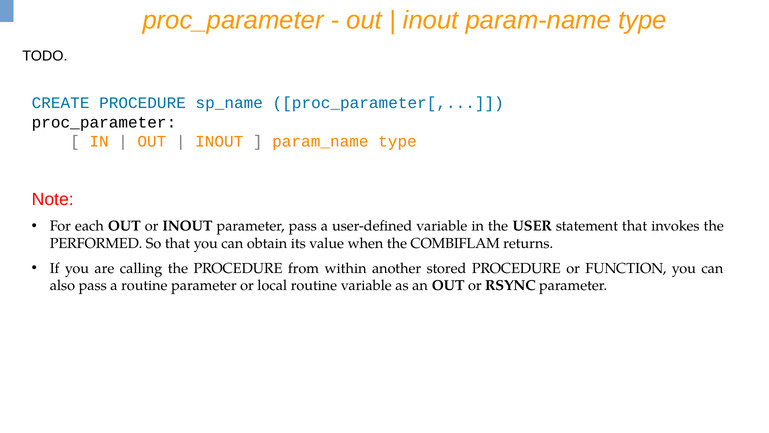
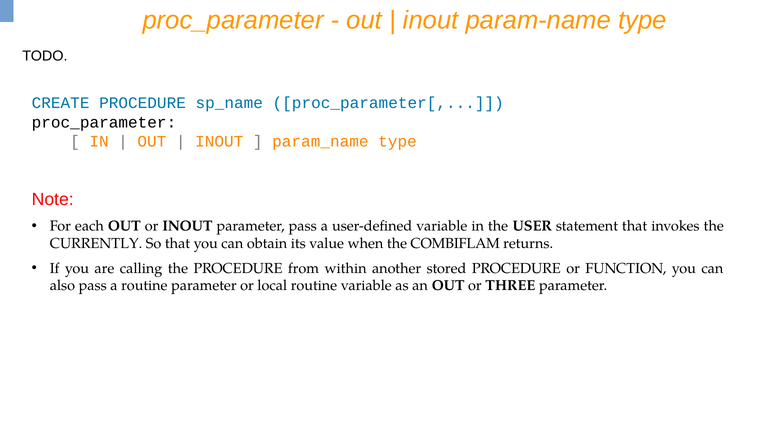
PERFORMED: PERFORMED -> CURRENTLY (96, 243)
RSYNC: RSYNC -> THREE (510, 285)
